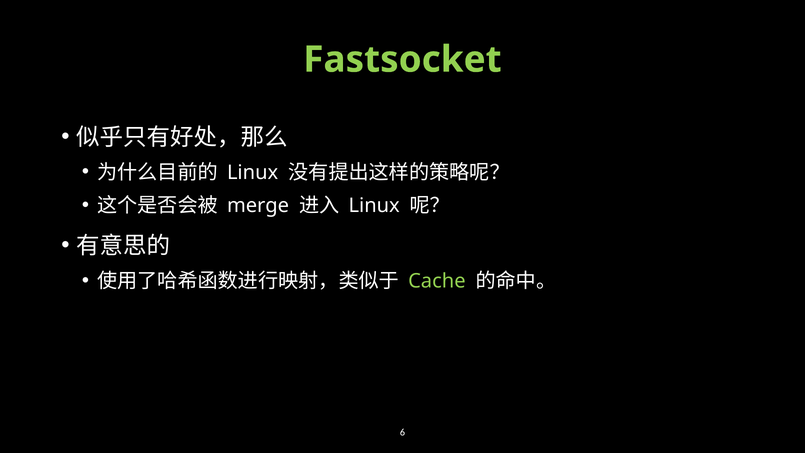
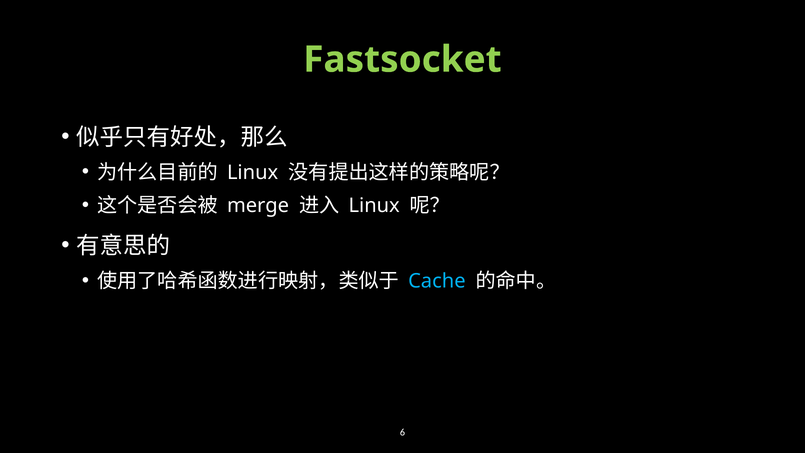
Cache colour: light green -> light blue (437, 281)
